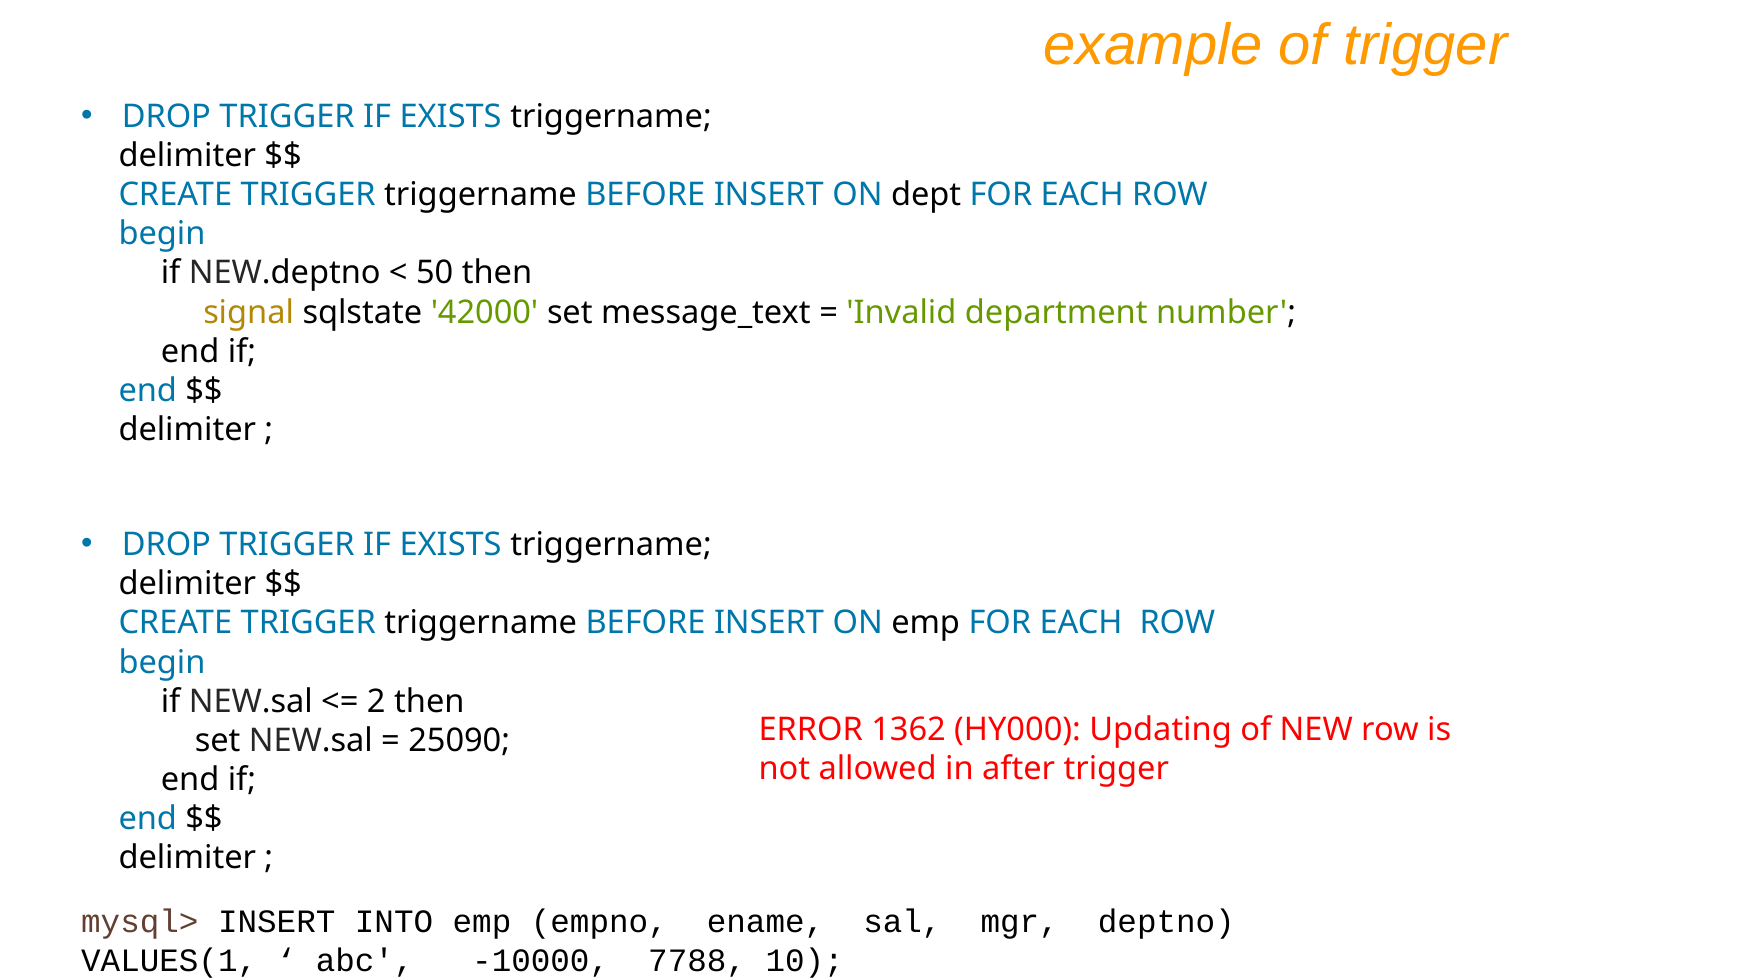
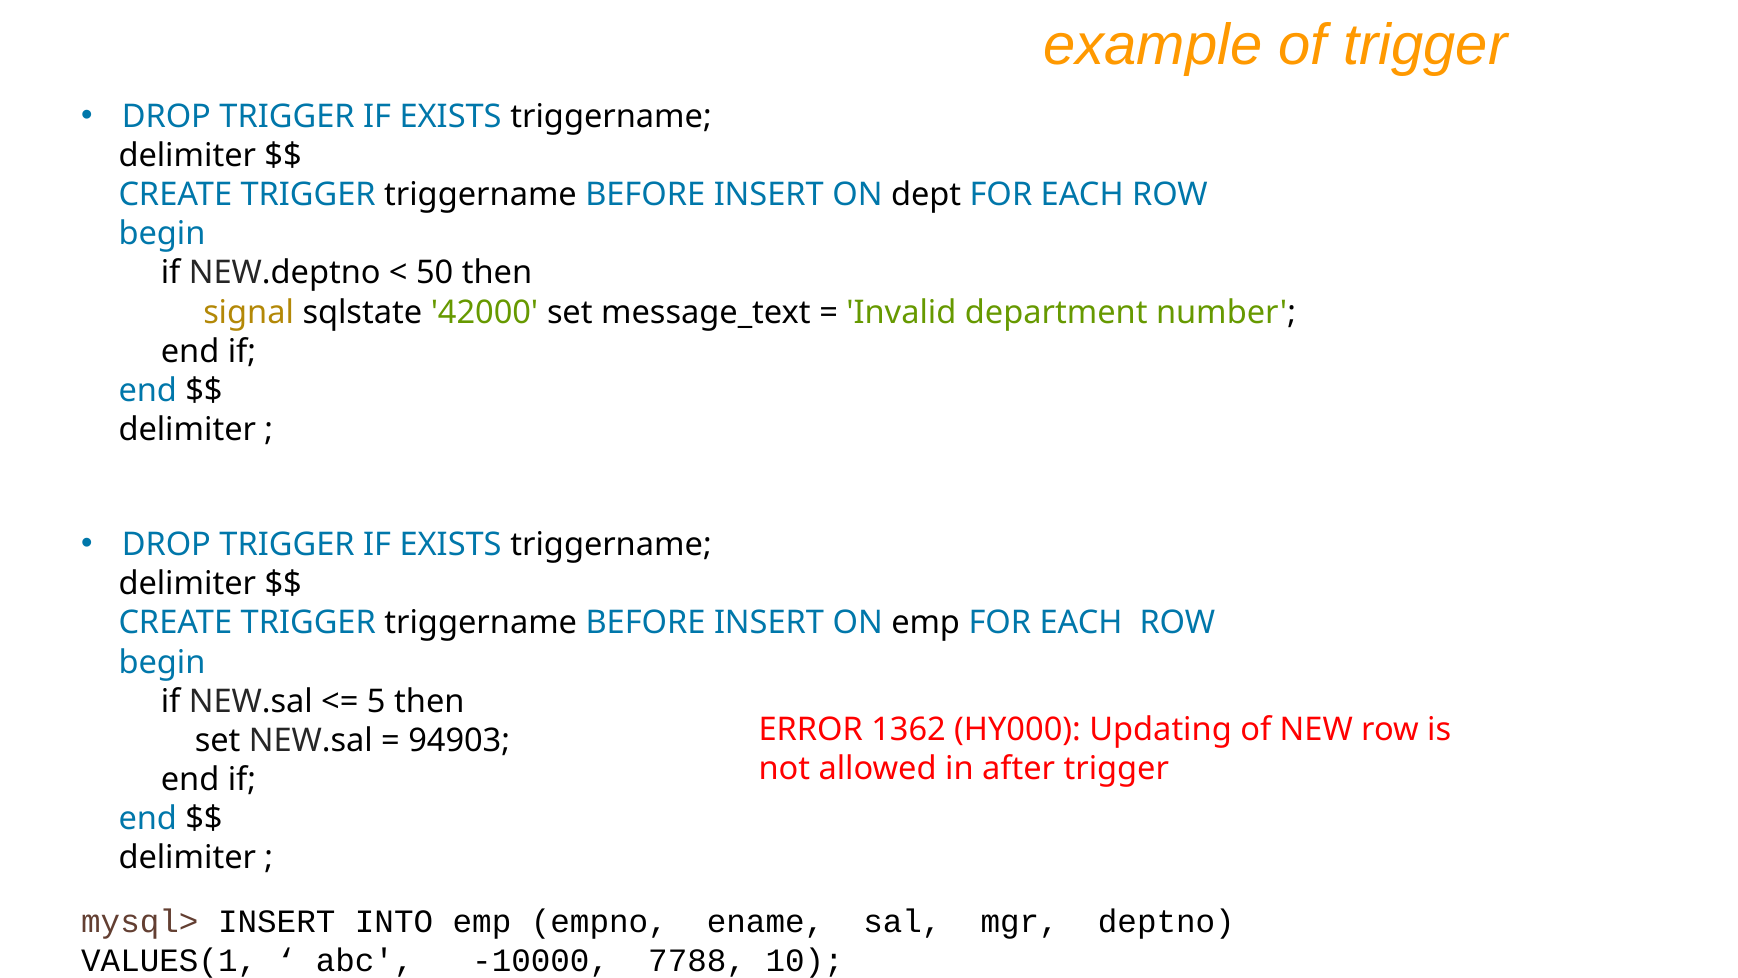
2: 2 -> 5 (376, 701)
25090: 25090 -> 94903 (459, 740)
